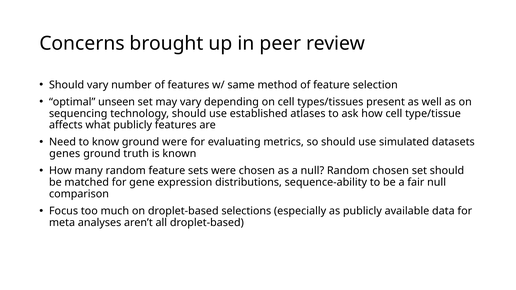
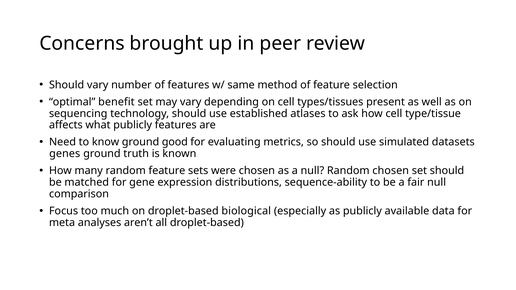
unseen: unseen -> benefit (116, 102)
ground were: were -> good (175, 142)
selections: selections -> biological (246, 211)
